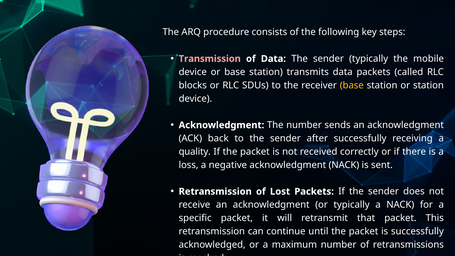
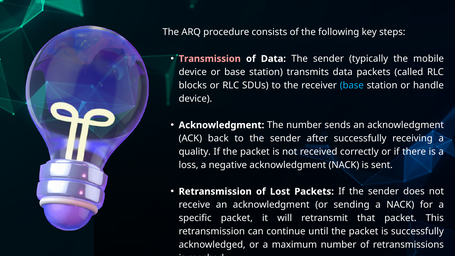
base colour: yellow -> light blue (352, 85)
or station: station -> handle (428, 85)
or typically: typically -> sending (352, 205)
